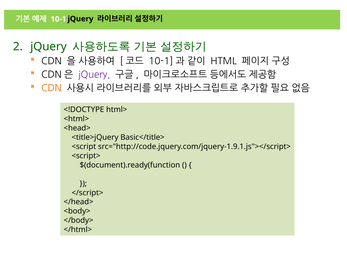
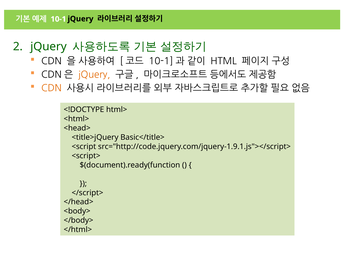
jQuery colour: purple -> orange (94, 75)
